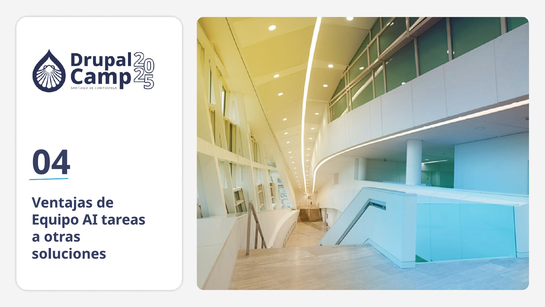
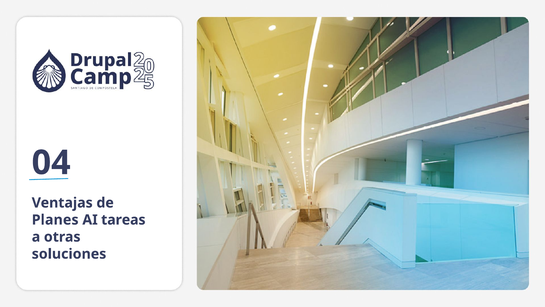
Equipo: Equipo -> Planes (55, 220)
